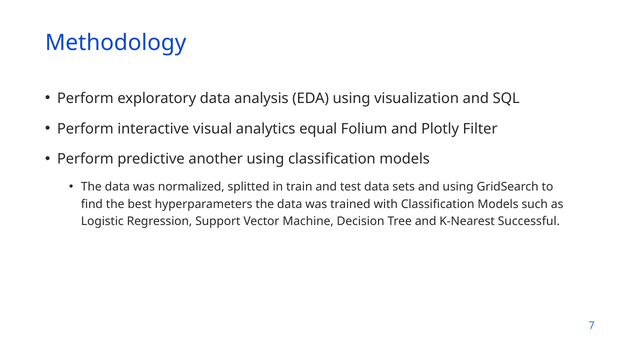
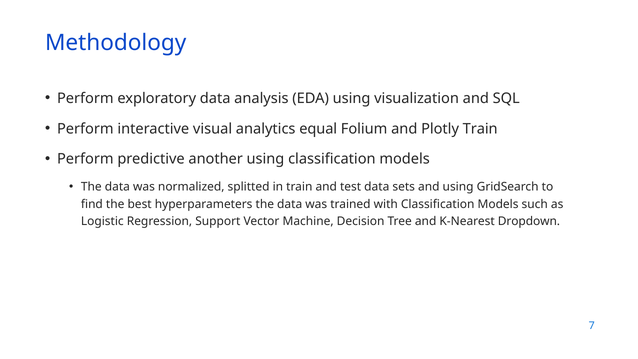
Plotly Filter: Filter -> Train (480, 129)
Successful: Successful -> Dropdown (529, 221)
